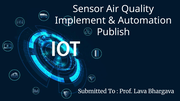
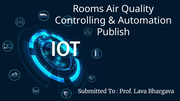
Sensor: Sensor -> Rooms (88, 9)
Implement: Implement -> Controlling (80, 21)
